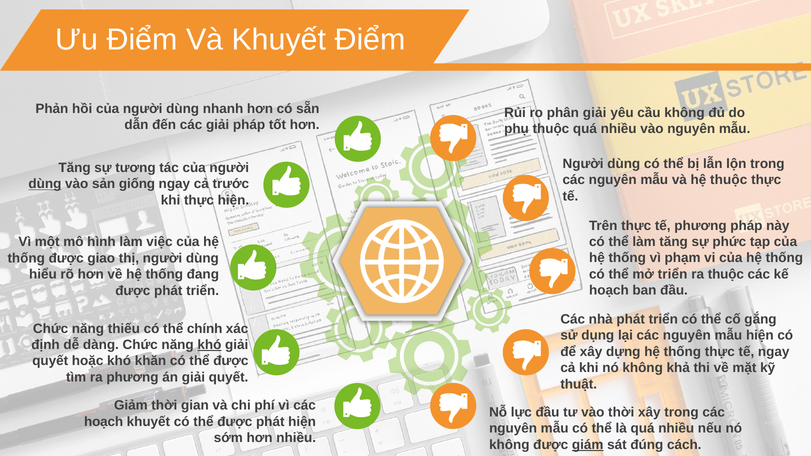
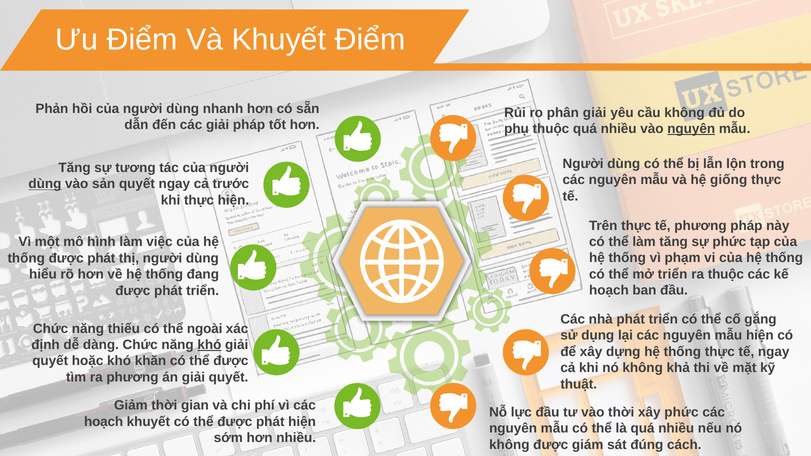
nguyên underline: none -> present (691, 129)
hệ thuộc: thuộc -> giống (729, 180)
sản giống: giống -> quyết (137, 184)
thống được giao: giao -> phát (101, 258)
chính: chính -> ngoài (205, 329)
xây trong: trong -> phức (681, 412)
giám underline: present -> none (588, 445)
